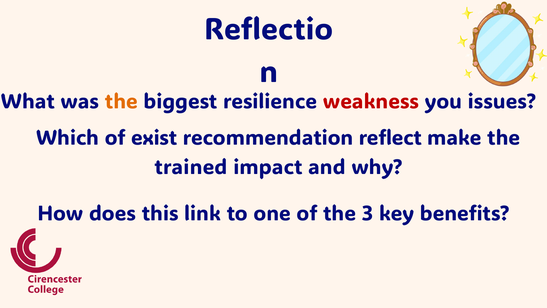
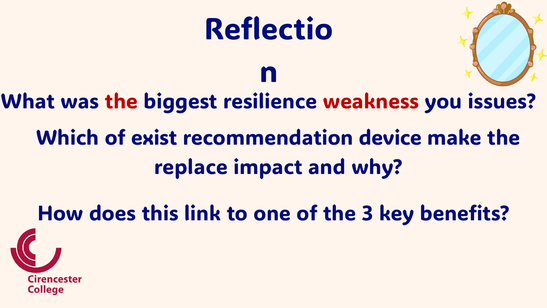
the colour: orange -> red (121, 101)
reflect: reflect -> device (390, 138)
trained: trained -> replace (191, 167)
